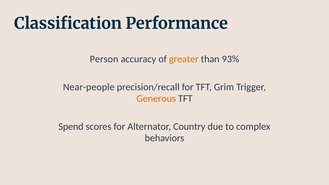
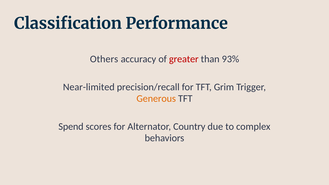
Person: Person -> Others (104, 59)
greater colour: orange -> red (184, 59)
Near-people: Near-people -> Near-limited (89, 87)
